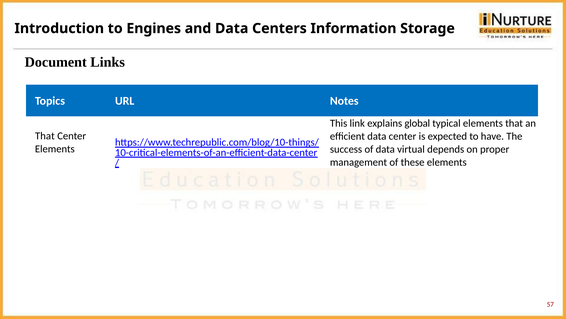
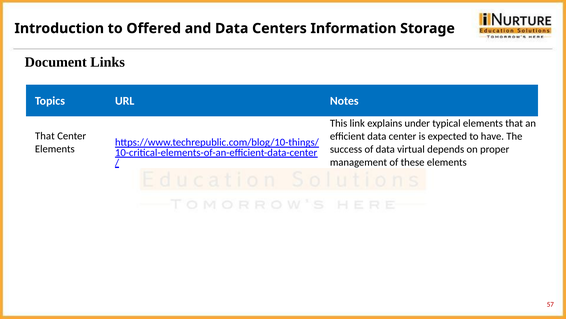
Engines: Engines -> Offered (154, 28)
global: global -> under (417, 123)
